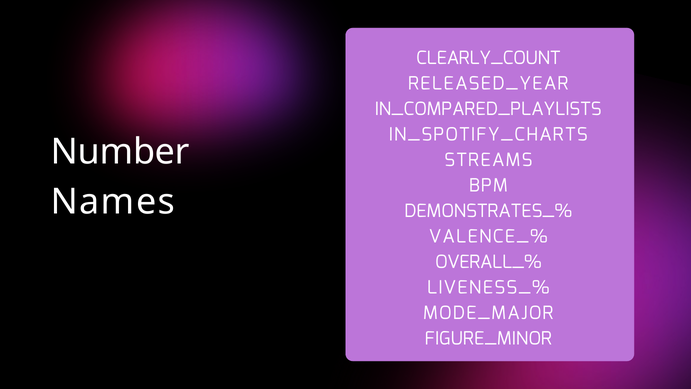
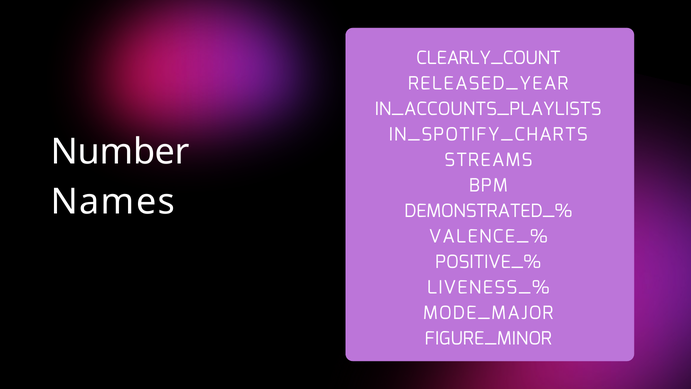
IN_COMPARED_PLAYLISTS: IN_COMPARED_PLAYLISTS -> IN_ACCOUNTS_PLAYLISTS (488, 109)
DEMONSTRATES_%: DEMONSTRATES_% -> DEMONSTRATED_% (488, 211)
OVERALL_%: OVERALL_% -> POSITIVE_% (488, 262)
